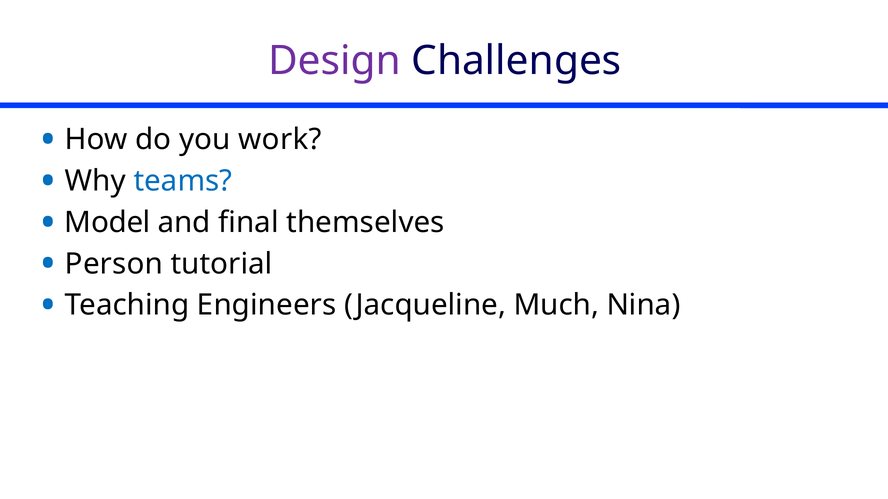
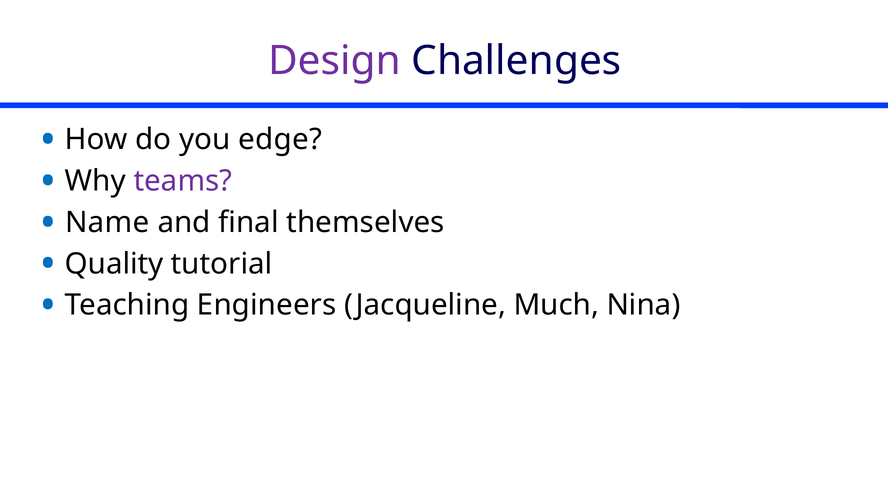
work: work -> edge (280, 140)
teams colour: blue -> purple (183, 181)
Model: Model -> Name (107, 223)
Person: Person -> Quality (114, 264)
